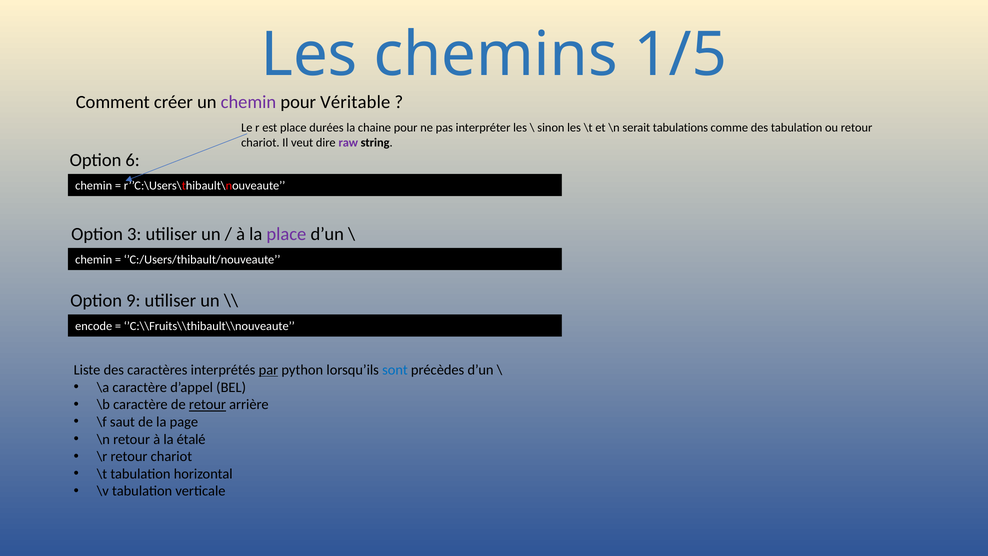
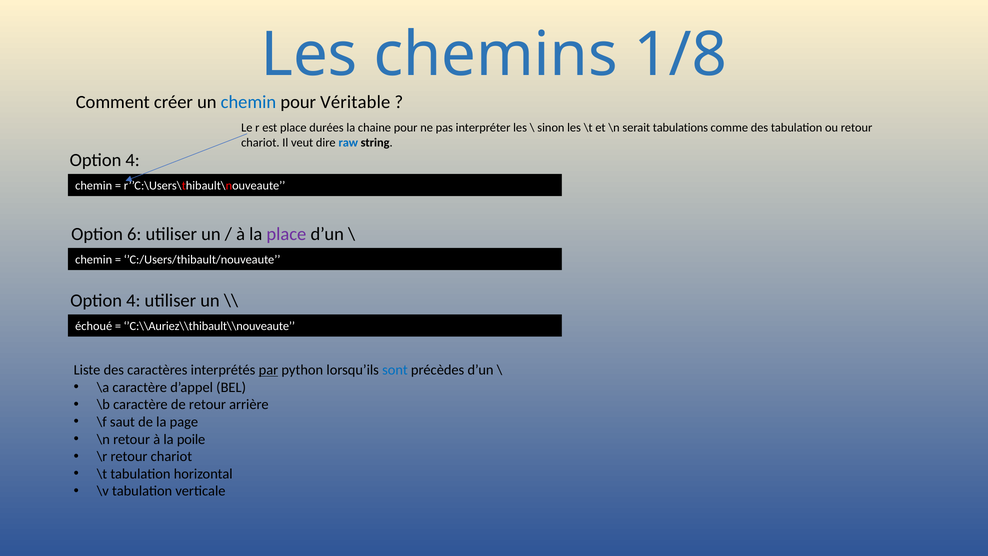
1/5: 1/5 -> 1/8 (680, 55)
chemin colour: purple -> blue (248, 102)
raw colour: purple -> blue (348, 143)
6: 6 -> 4 (133, 160)
3: 3 -> 6 (134, 234)
9: 9 -> 4 (133, 300)
encode: encode -> échoué (94, 326)
’C:\\Fruits\\thibault\\nouveaute: ’C:\\Fruits\\thibault\\nouveaute -> ’C:\\Auriez\\thibault\\nouveaute (209, 326)
retour underline: present -> none (207, 404)
étalé: étalé -> poile (191, 439)
